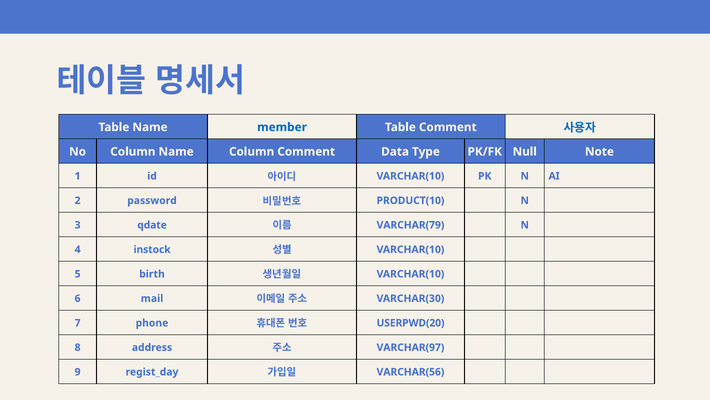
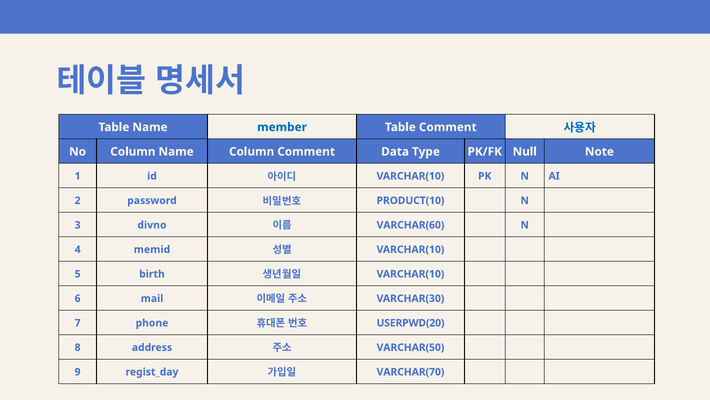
qdate: qdate -> divno (152, 225)
VARCHAR(79: VARCHAR(79 -> VARCHAR(60 (410, 225)
instock: instock -> memid (152, 249)
VARCHAR(97: VARCHAR(97 -> VARCHAR(50 (410, 347)
VARCHAR(56: VARCHAR(56 -> VARCHAR(70 (410, 371)
